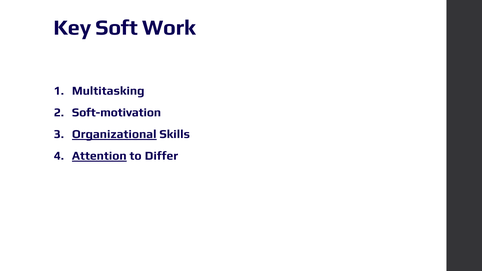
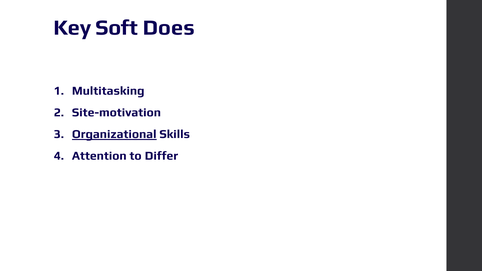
Work: Work -> Does (169, 28)
Soft-motivation: Soft-motivation -> Site-motivation (116, 113)
Attention underline: present -> none (99, 156)
